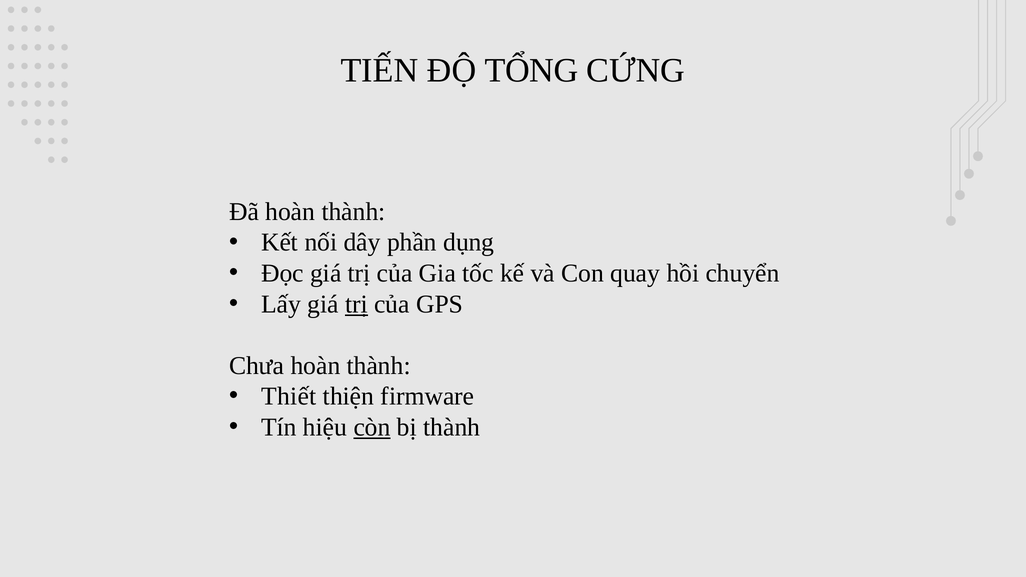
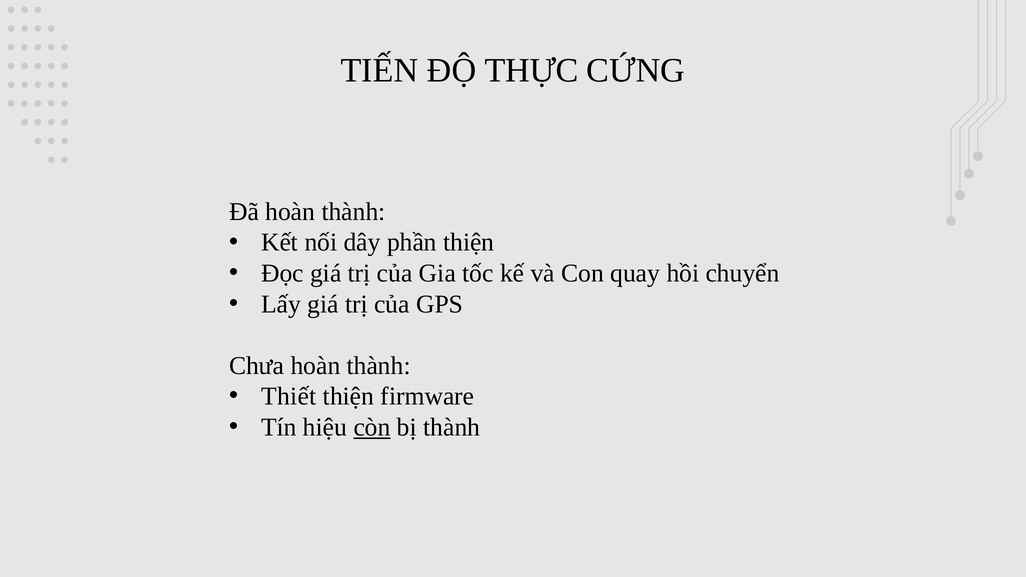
TỔNG: TỔNG -> THỰC (532, 70)
phần dụng: dụng -> thiện (469, 243)
trị underline: present -> none (356, 304)
